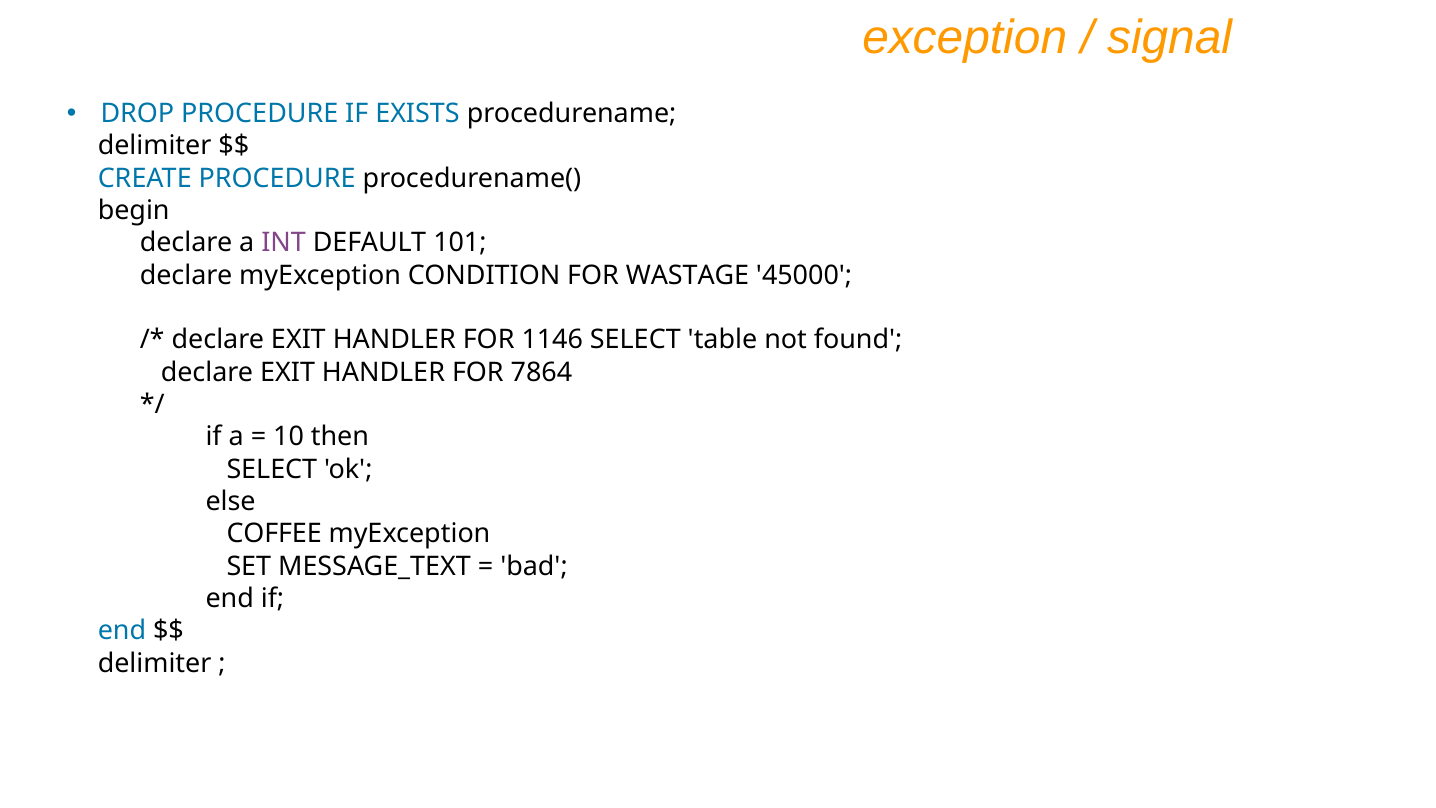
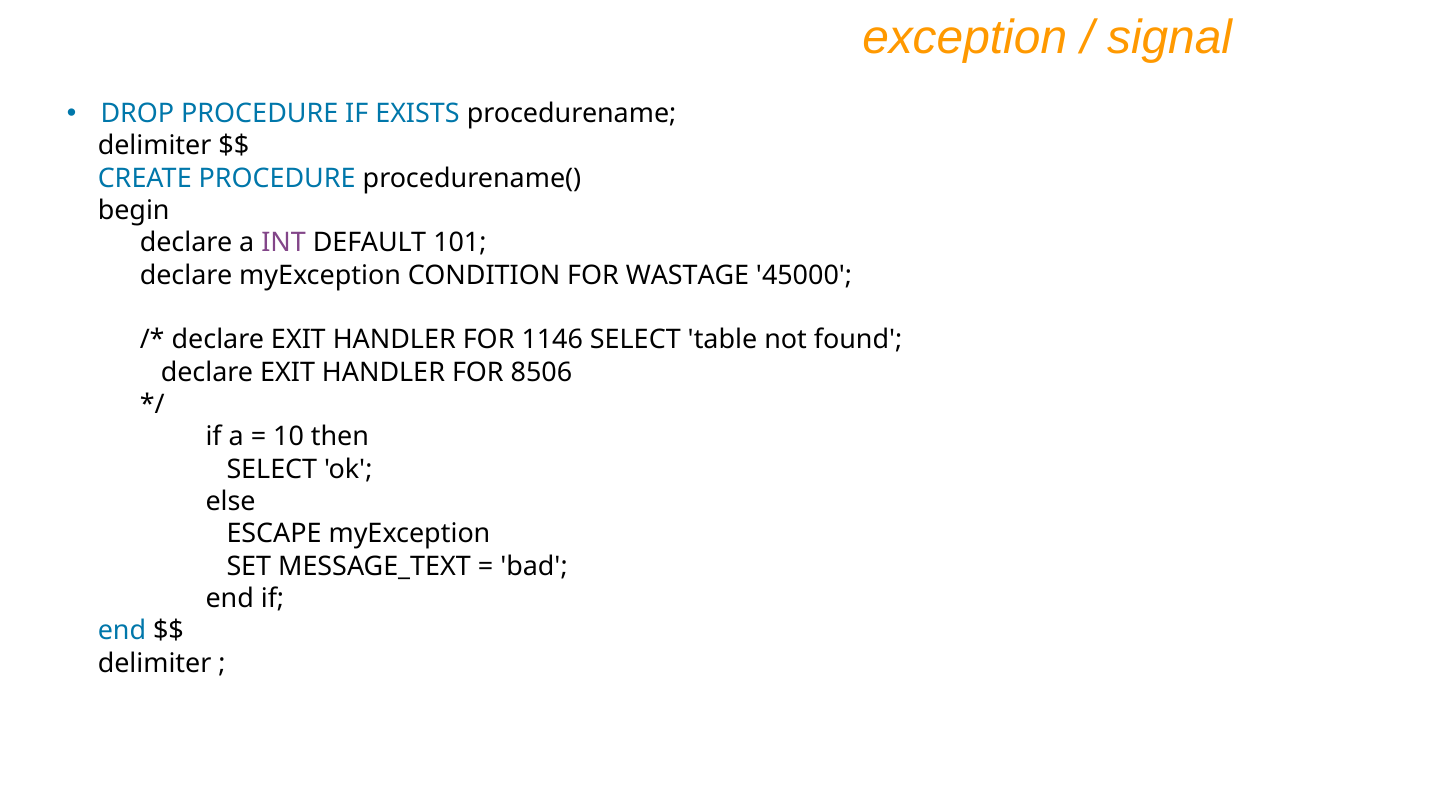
7864: 7864 -> 8506 (541, 372)
COFFEE: COFFEE -> ESCAPE (274, 534)
